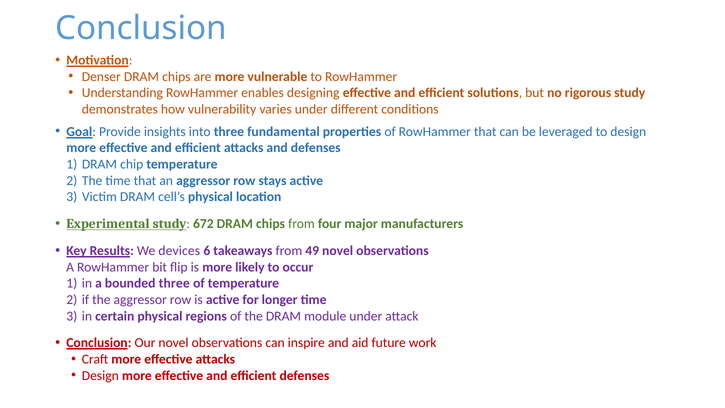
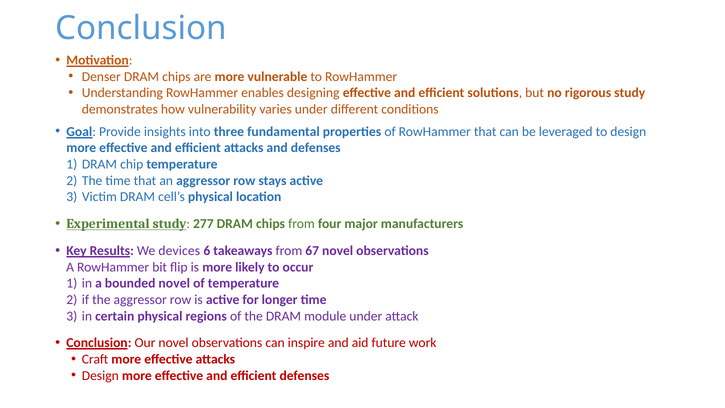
672: 672 -> 277 (203, 224)
49: 49 -> 67 (312, 251)
bounded three: three -> novel (174, 283)
